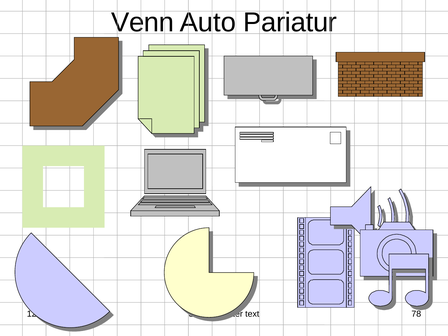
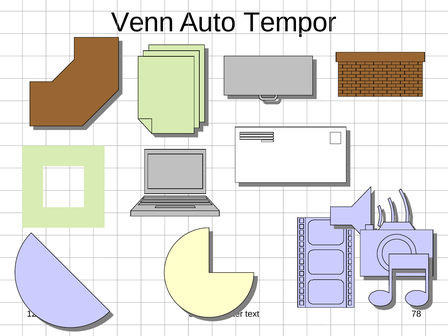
Pariatur: Pariatur -> Tempor (290, 22)
